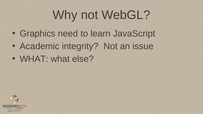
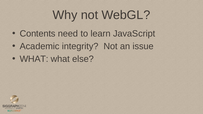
Graphics: Graphics -> Contents (38, 34)
